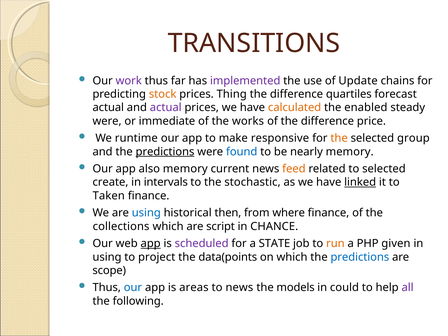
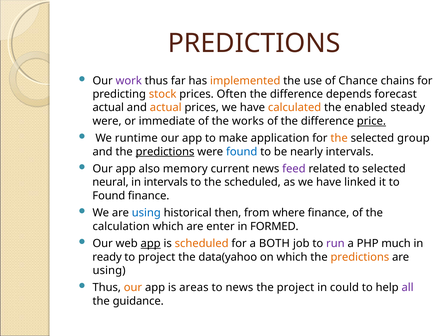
TRANSITIONS: TRANSITIONS -> PREDICTIONS (254, 43)
implemented colour: purple -> orange (245, 81)
Update: Update -> Chance (358, 81)
Thing: Thing -> Often (232, 94)
quartiles: quartiles -> depends (349, 94)
actual colour: purple -> orange (166, 108)
price underline: none -> present (371, 121)
responsive: responsive -> application (280, 138)
nearly memory: memory -> intervals (350, 152)
feed colour: orange -> purple (294, 169)
create: create -> neural (110, 182)
the stochastic: stochastic -> scheduled (253, 182)
linked underline: present -> none (360, 182)
Taken: Taken -> Found (109, 196)
collections: collections -> calculation (121, 226)
script: script -> enter (220, 226)
CHANCE: CHANCE -> FORMED (274, 226)
scheduled colour: purple -> orange (202, 244)
STATE: STATE -> BOTH (274, 244)
run colour: orange -> purple (335, 244)
given: given -> much (396, 244)
using: using -> ready (107, 257)
data(points: data(points -> data(yahoo (228, 257)
predictions colour: blue -> orange (360, 257)
scope: scope -> using (109, 270)
our colour: blue -> orange (133, 288)
the models: models -> project (295, 288)
following: following -> guidance (138, 301)
